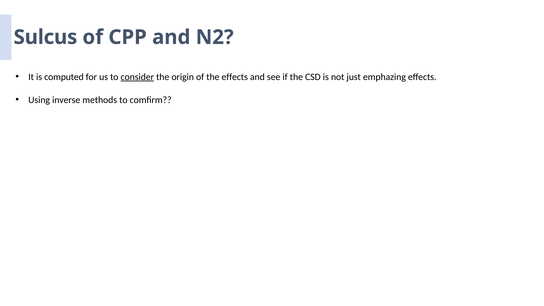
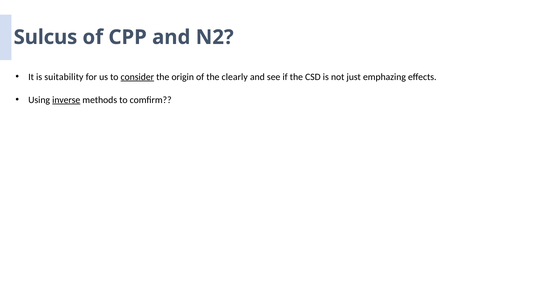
computed: computed -> suitability (64, 77)
the effects: effects -> clearly (235, 77)
inverse underline: none -> present (66, 100)
